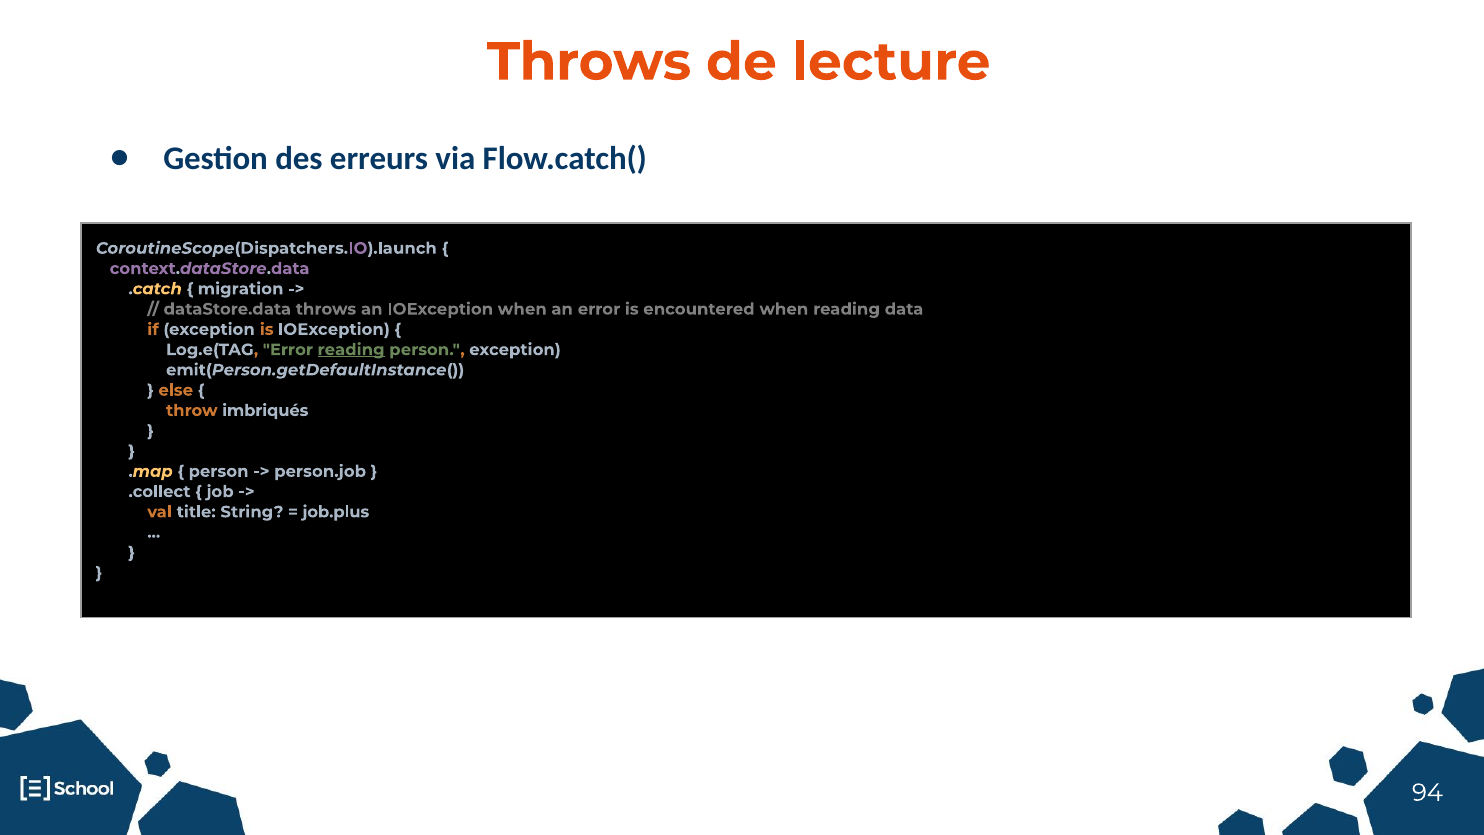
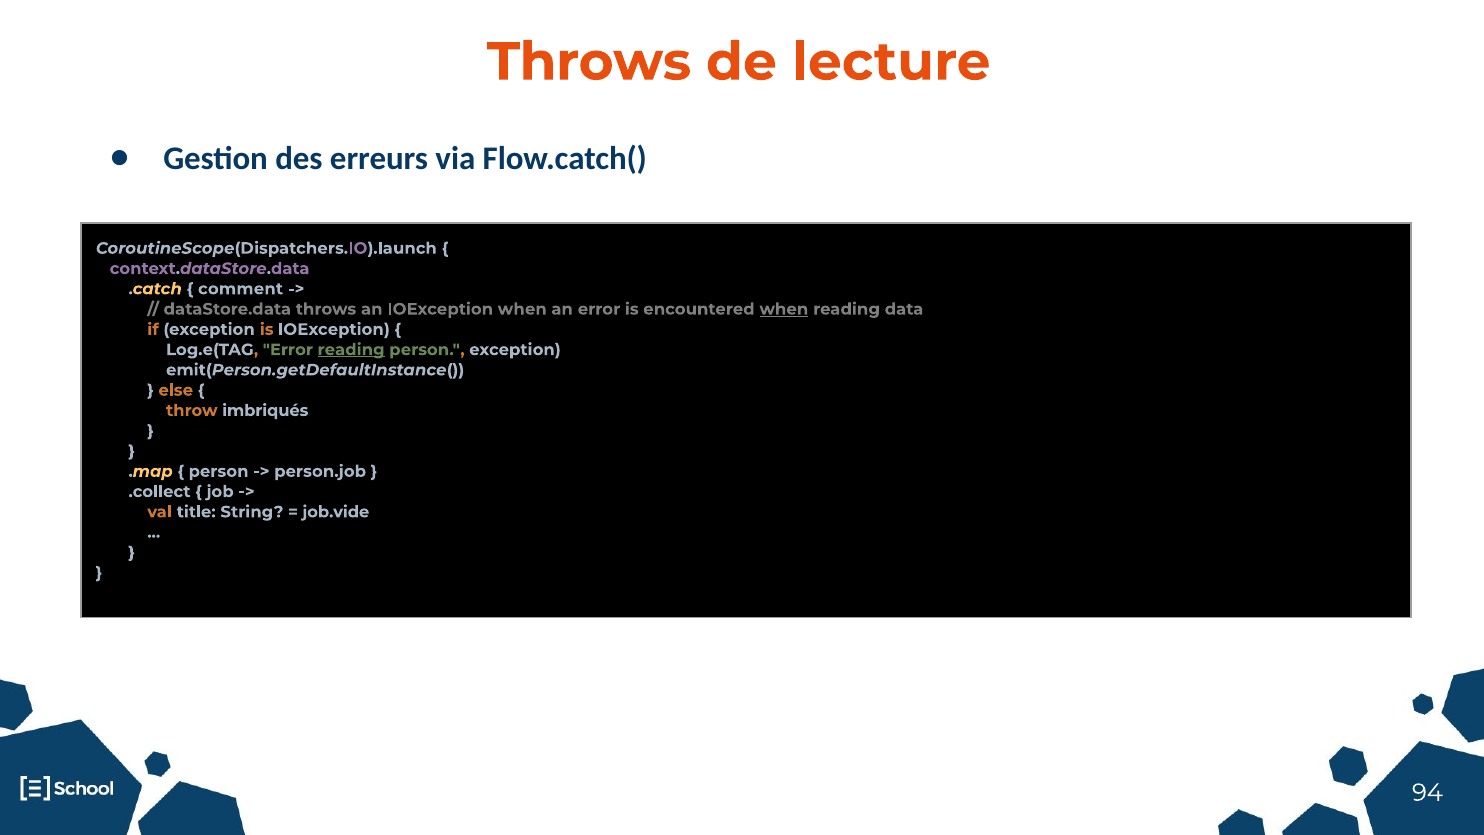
migration: migration -> comment (241, 289)
when underline: none -> present (784, 309)
job.plus: job.plus -> job.vide (336, 512)
